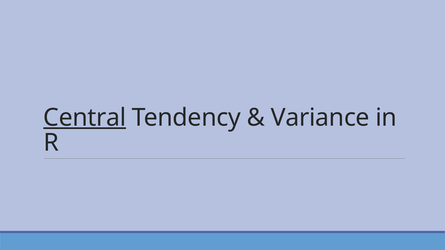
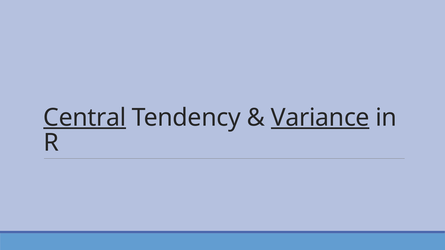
Variance underline: none -> present (320, 118)
